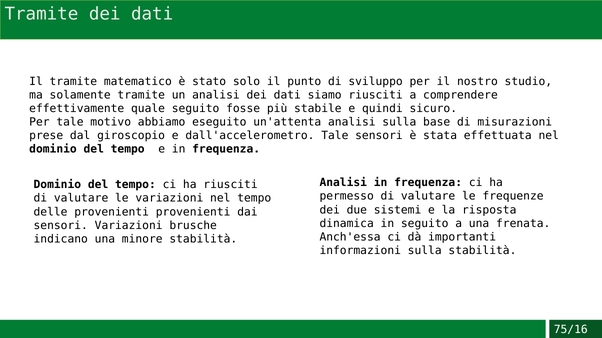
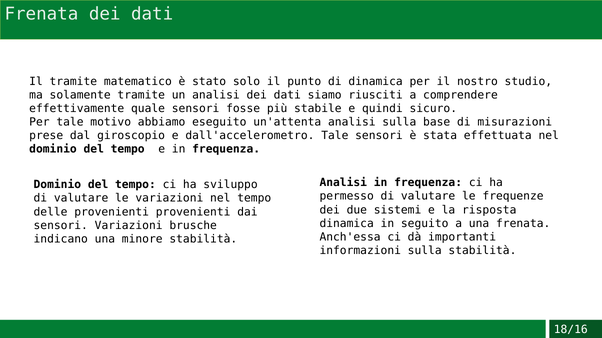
Tramite: Tramite -> Frenata (41, 14)
di sviluppo: sviluppo -> dinamica (376, 81)
quale seguito: seguito -> sensori (196, 109)
ha riusciti: riusciti -> sviluppo (231, 185)
75/16: 75/16 -> 18/16 (571, 330)
